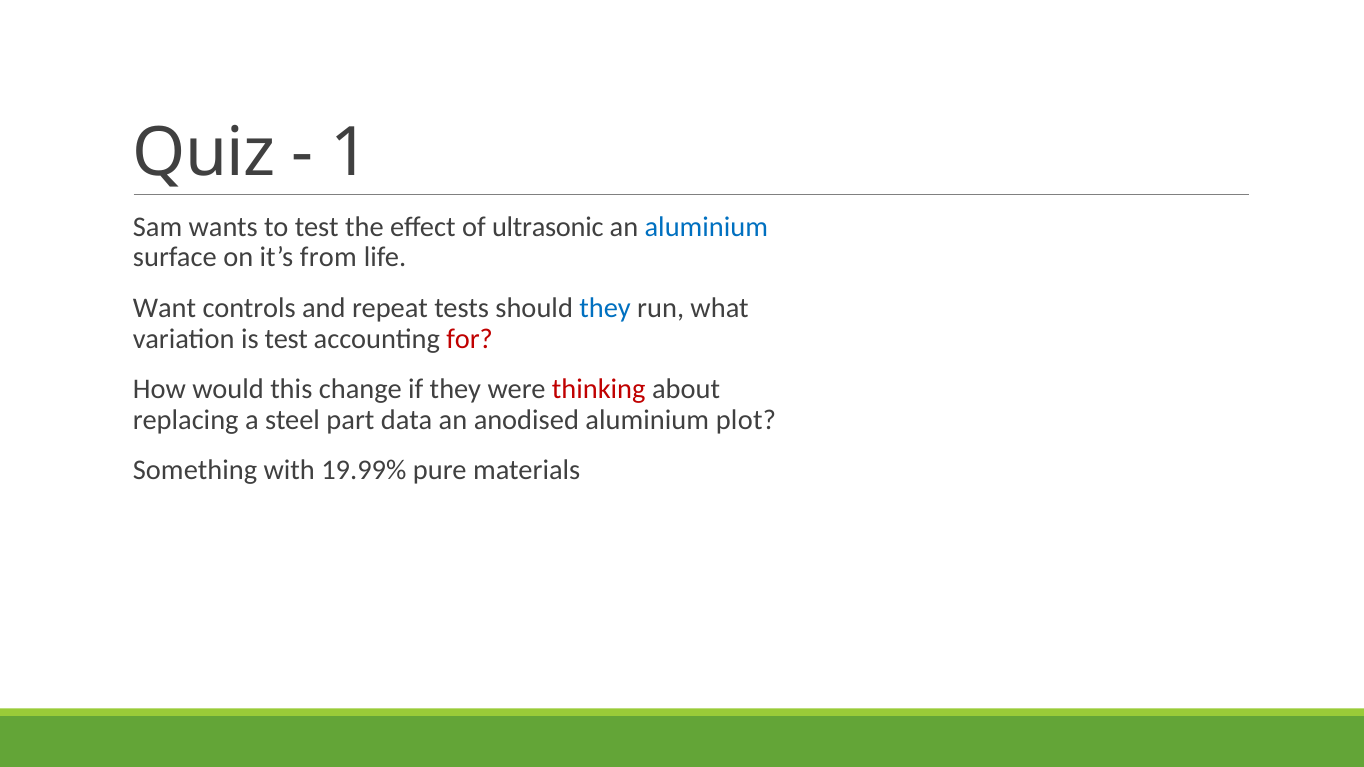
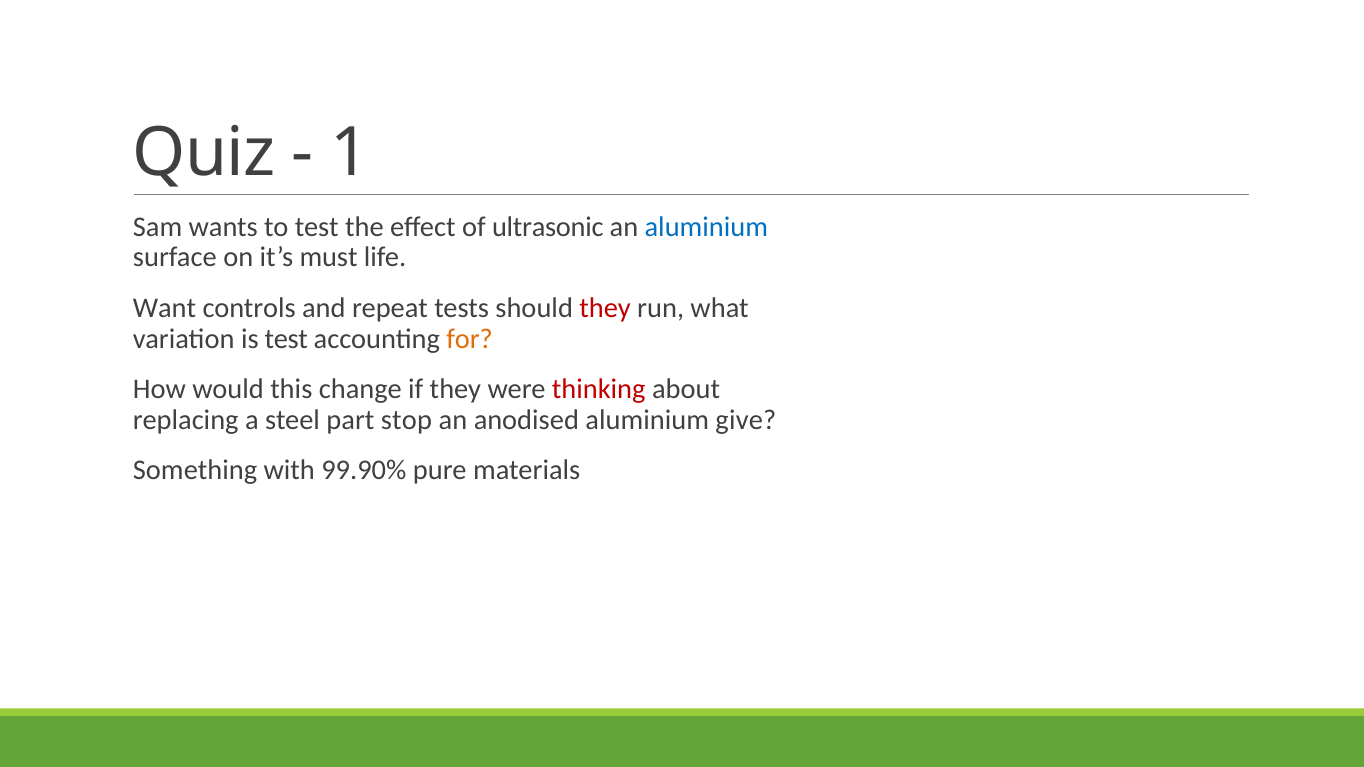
from: from -> must (329, 257)
they colour: blue -> red (605, 308)
for colour: red -> orange (470, 339)
data: data -> stop (406, 420)
plot: plot -> give (746, 420)
19.99%: 19.99% -> 99.90% (364, 471)
